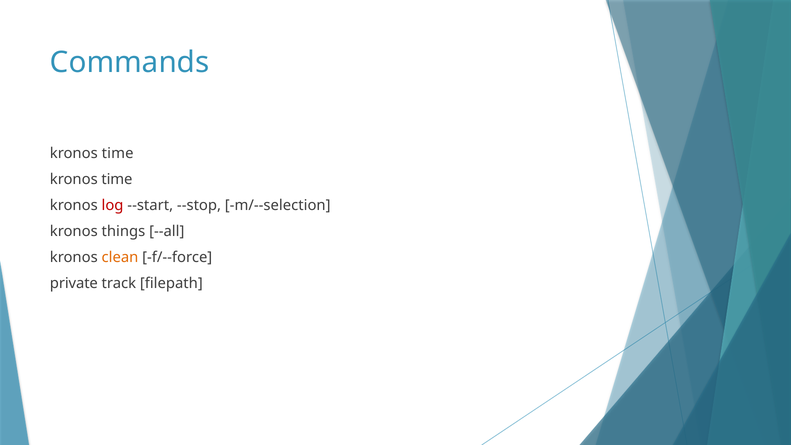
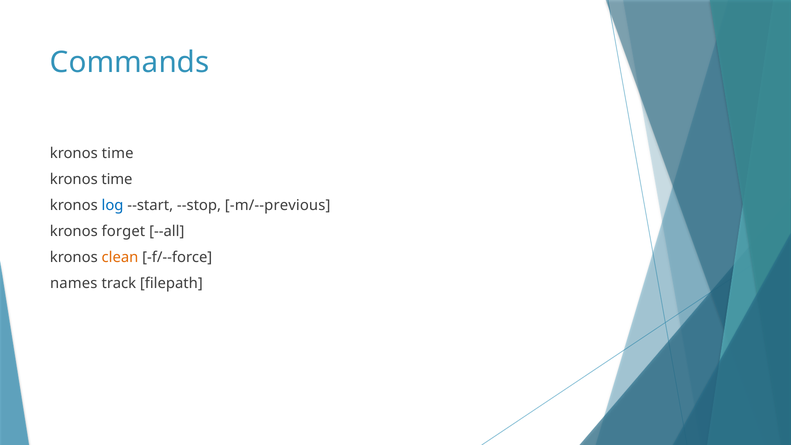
log colour: red -> blue (113, 205)
m/--selection: m/--selection -> m/--previous (278, 205)
things: things -> forget (123, 231)
private: private -> names (74, 283)
